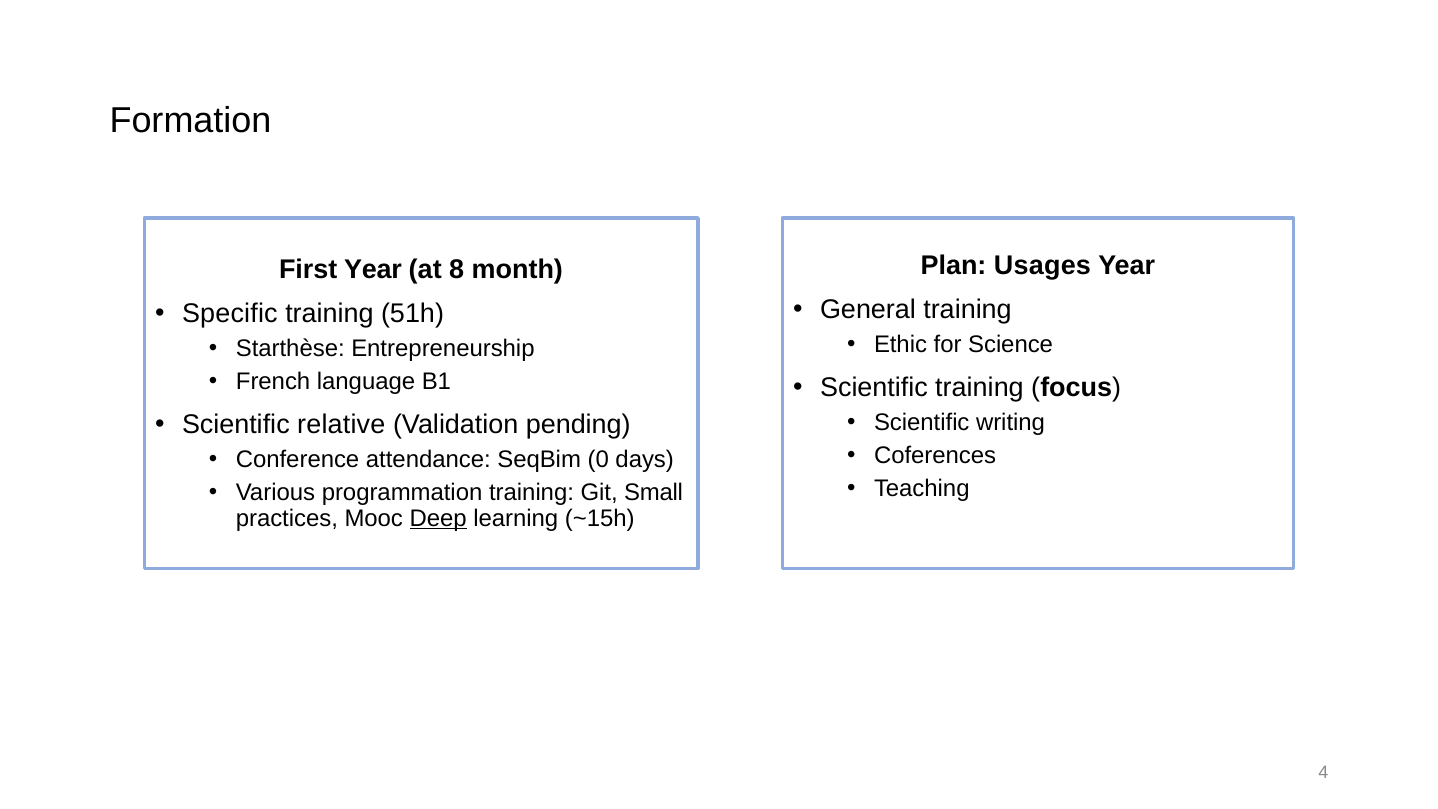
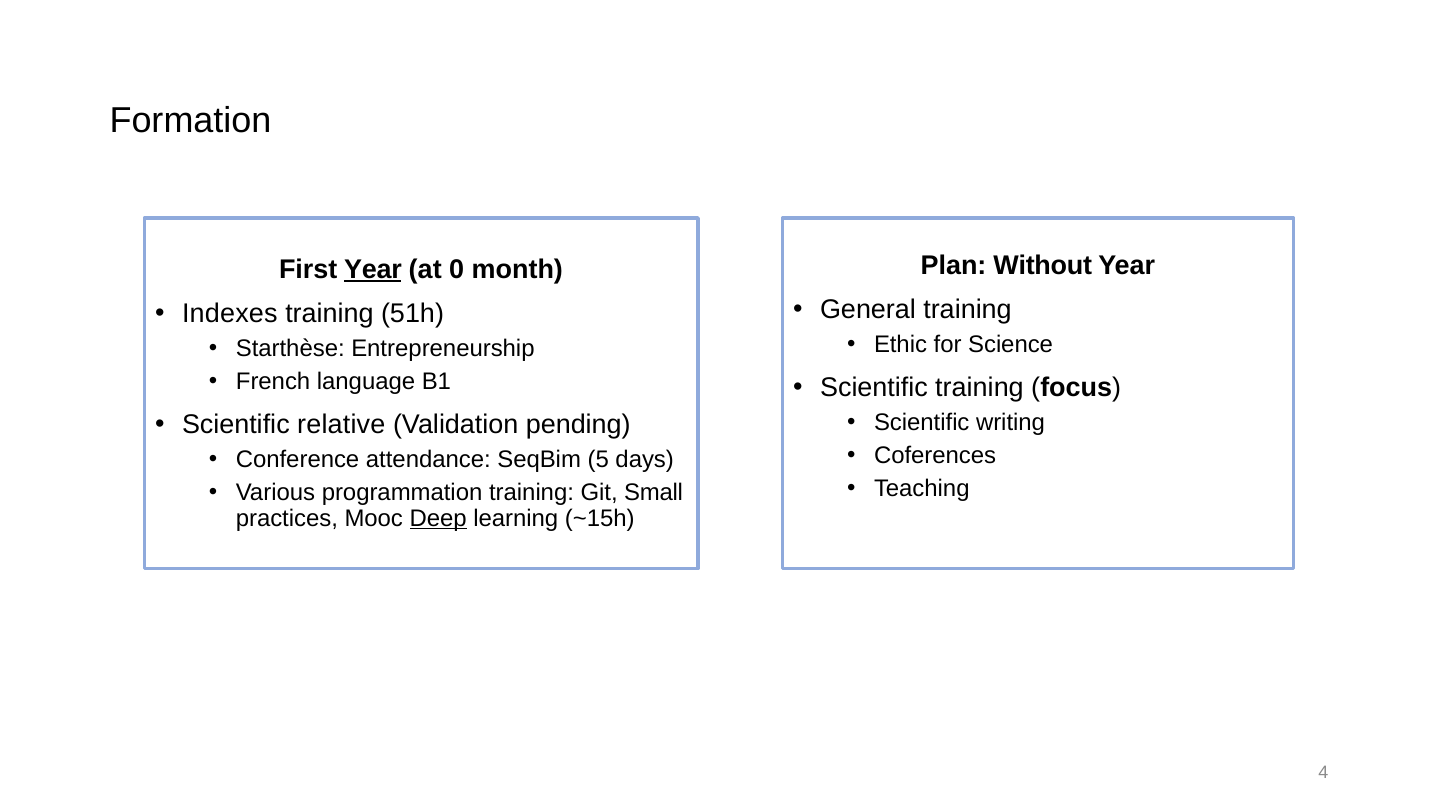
Usages: Usages -> Without (1043, 266)
Year underline: none -> present (373, 269)
8: 8 -> 0 (457, 269)
Specific: Specific -> Indexes (230, 314)
0: 0 -> 5 (598, 459)
